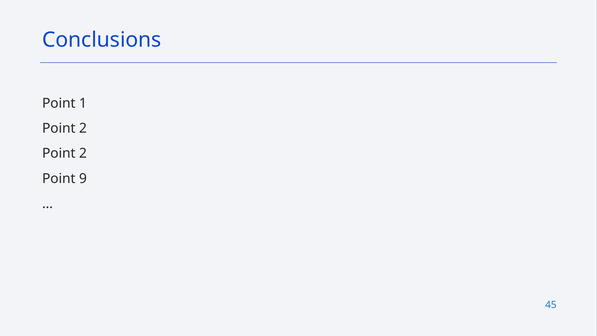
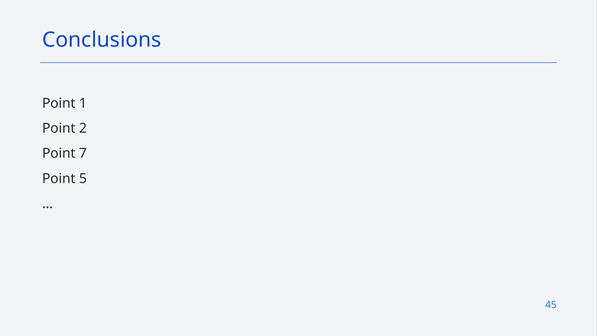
2: 2 -> 7 (83, 153)
9: 9 -> 5 (83, 178)
